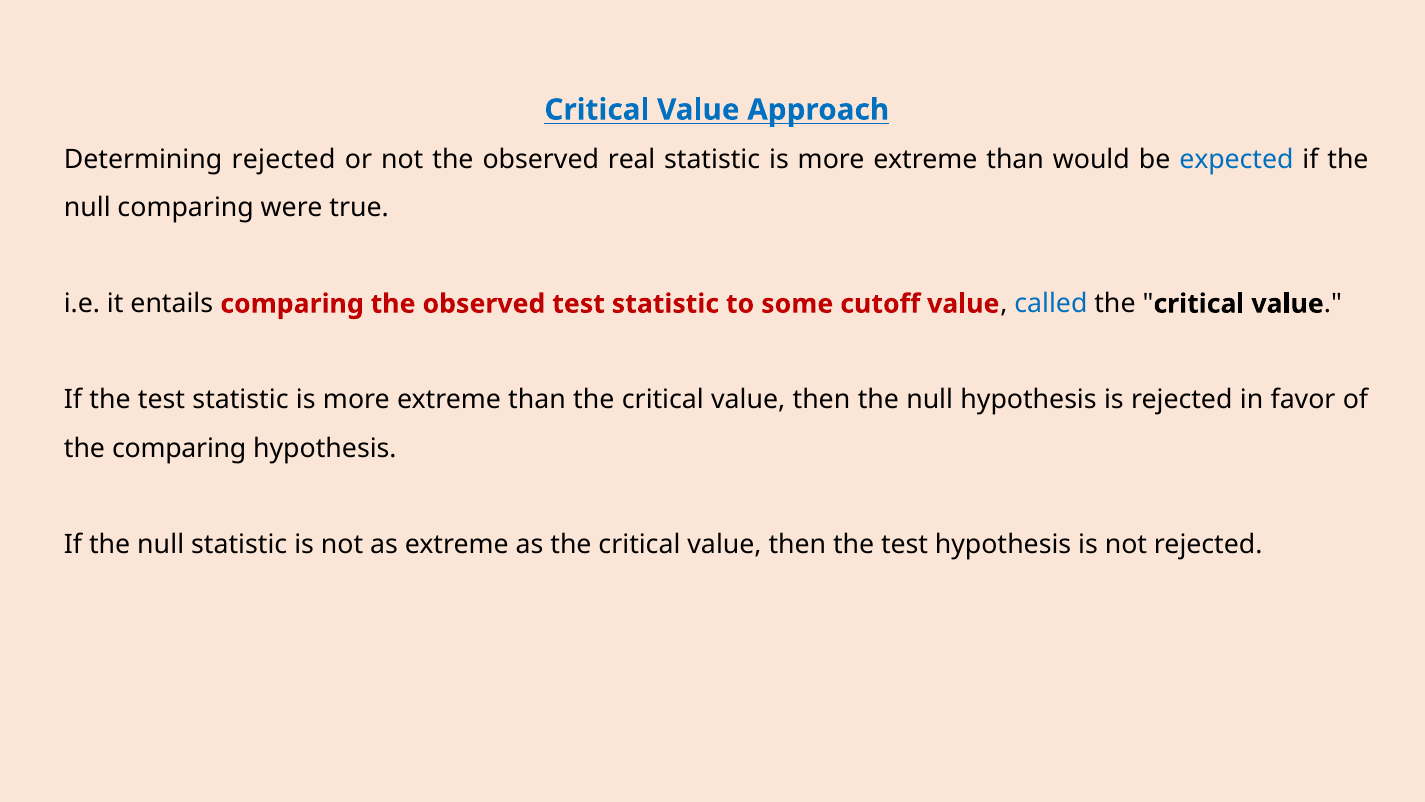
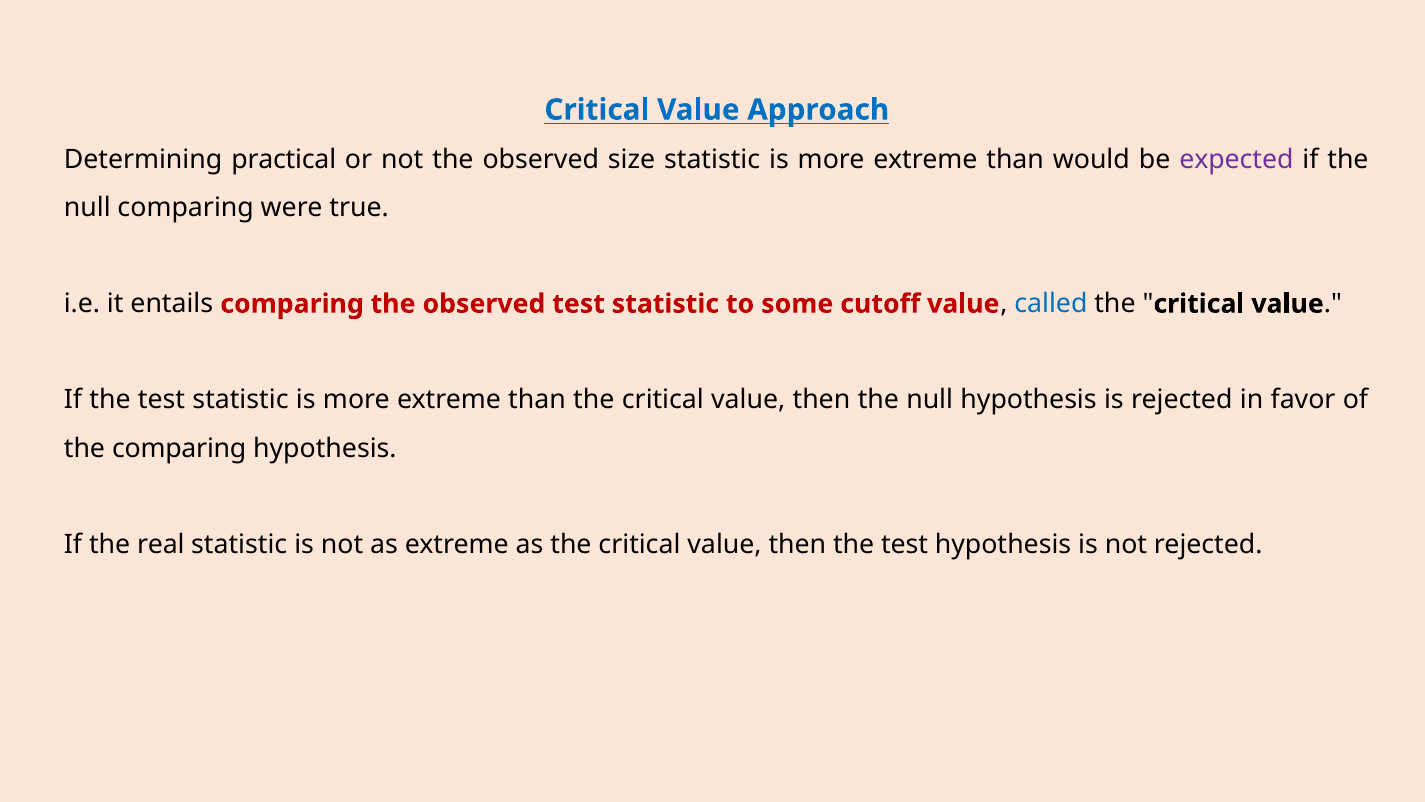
Determining rejected: rejected -> practical (284, 159)
real: real -> size (632, 159)
expected colour: blue -> purple (1236, 159)
null: null -> real (161, 544)
